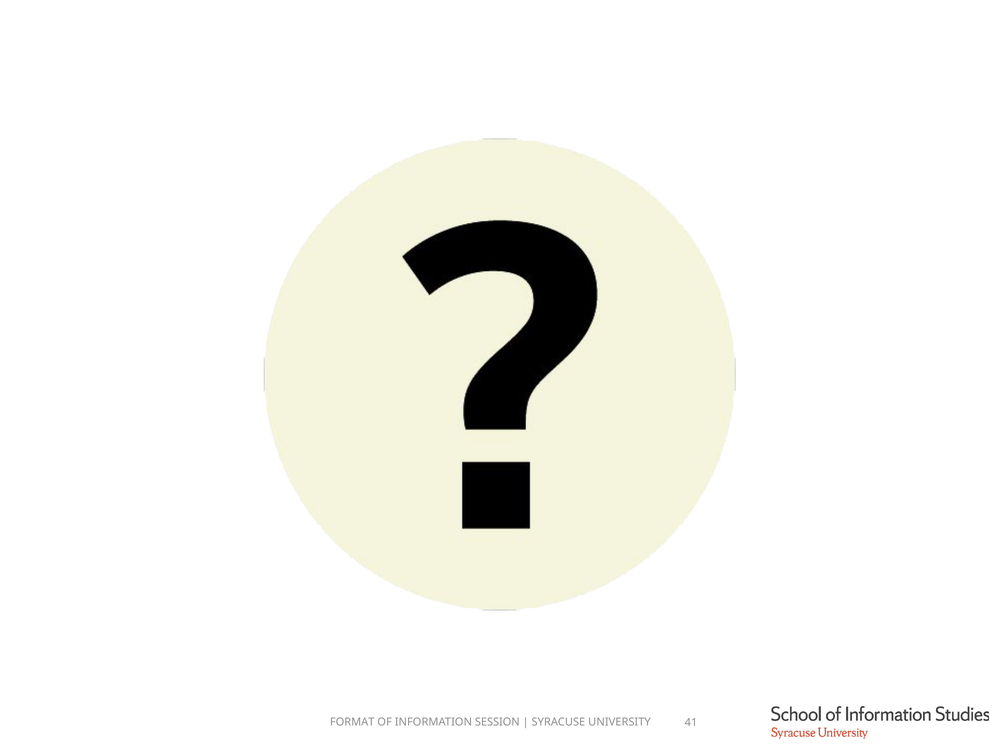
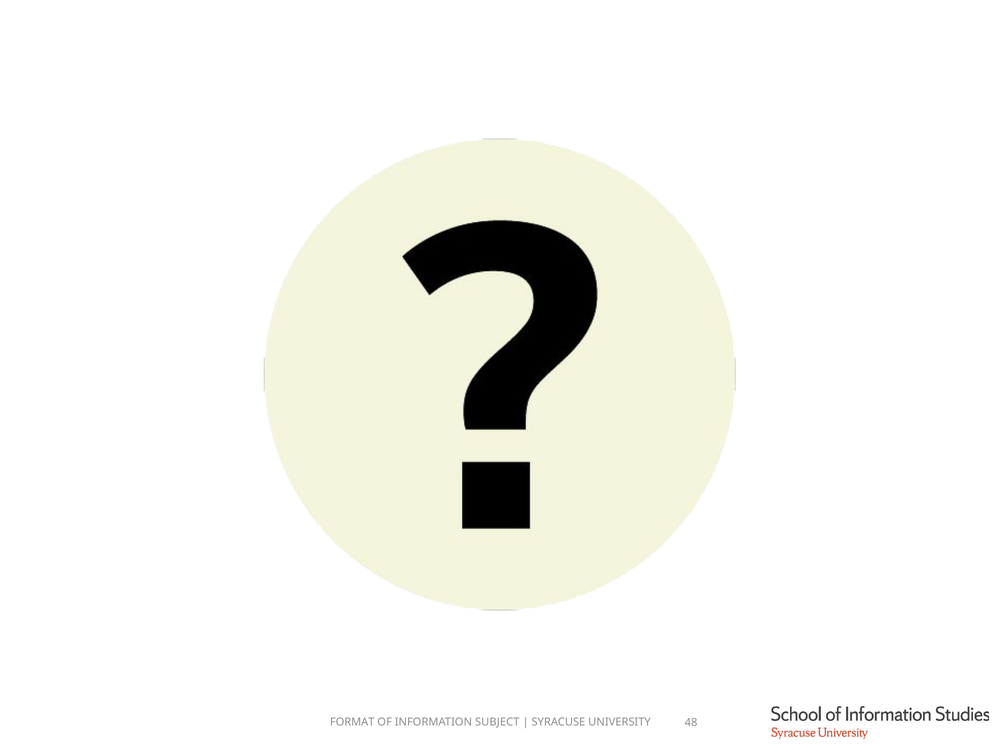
SESSION: SESSION -> SUBJECT (497, 722)
41: 41 -> 48 (691, 722)
